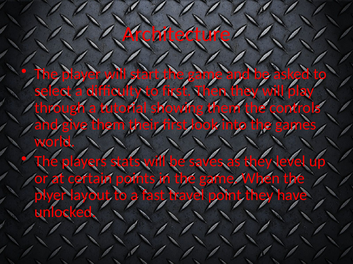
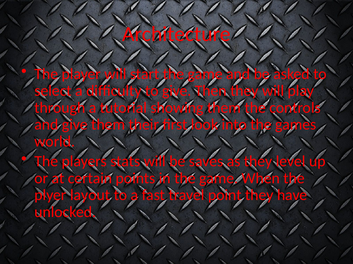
to first: first -> give (177, 91)
